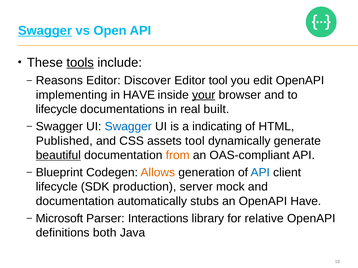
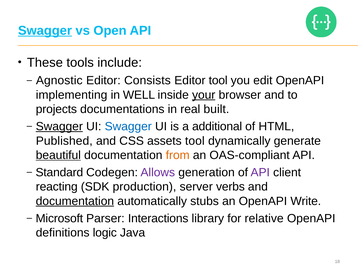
tools underline: present -> none (80, 63)
Reasons: Reasons -> Agnostic (59, 81)
Discover: Discover -> Consists (147, 81)
in HAVE: HAVE -> WELL (139, 95)
lifecycle: lifecycle -> projects (56, 109)
Swagger underline: none -> present (59, 127)
indicating: indicating -> additional (217, 127)
Blueprint: Blueprint -> Standard (59, 173)
Allows colour: orange -> purple (158, 173)
API colour: blue -> purple (260, 173)
lifecycle: lifecycle -> reacting (57, 187)
mock: mock -> verbs (230, 187)
documentation underline: none -> present (75, 201)
OpenAPI Have: Have -> Write (306, 201)
both: both -> logic (105, 233)
